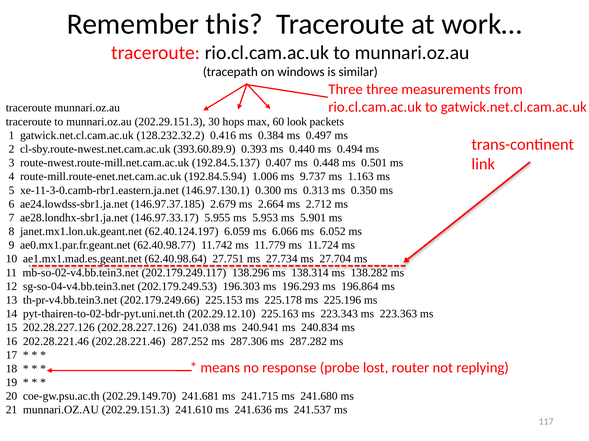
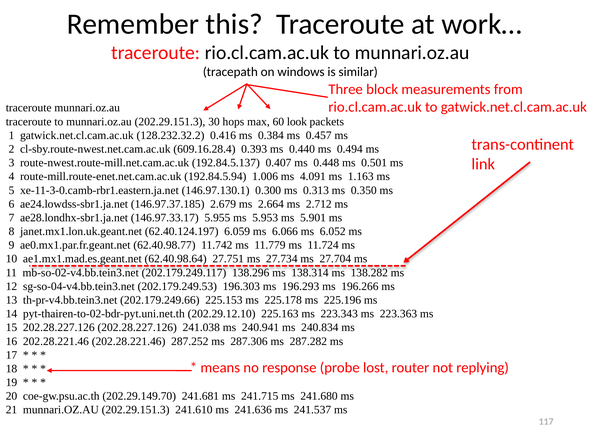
Three three: three -> block (382, 90)
0.497: 0.497 -> 0.457 (319, 136)
393.60.89.9: 393.60.89.9 -> 609.16.28.4 (204, 149)
9.737: 9.737 -> 4.091 (313, 177)
196.864: 196.864 -> 196.266 (360, 287)
